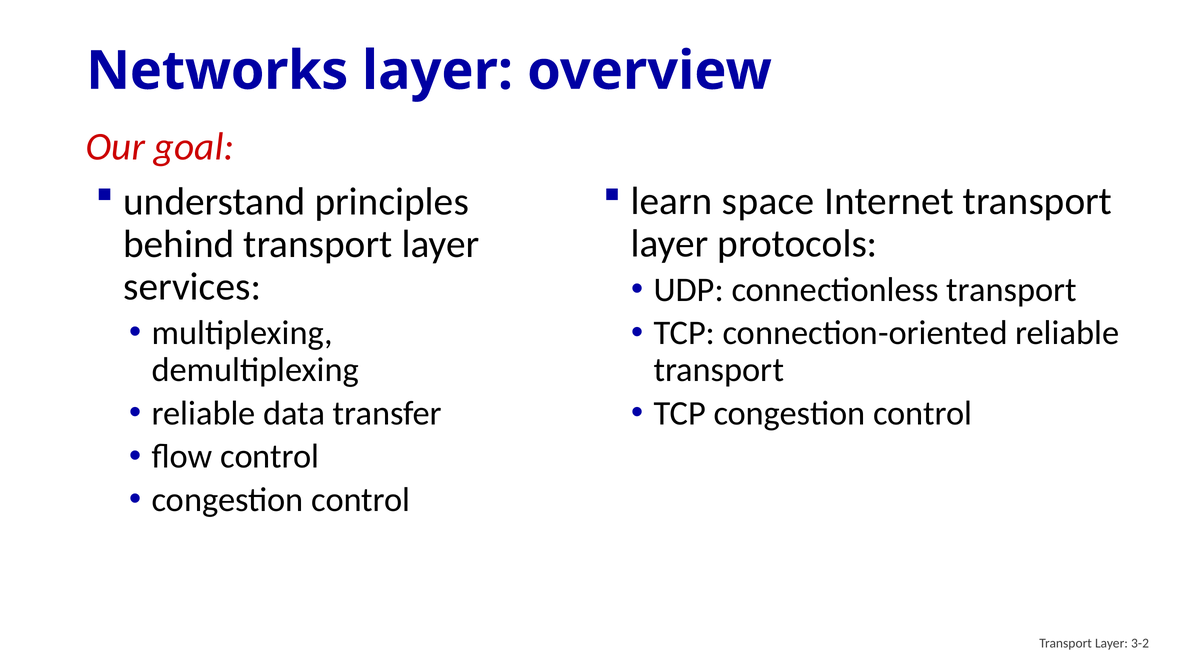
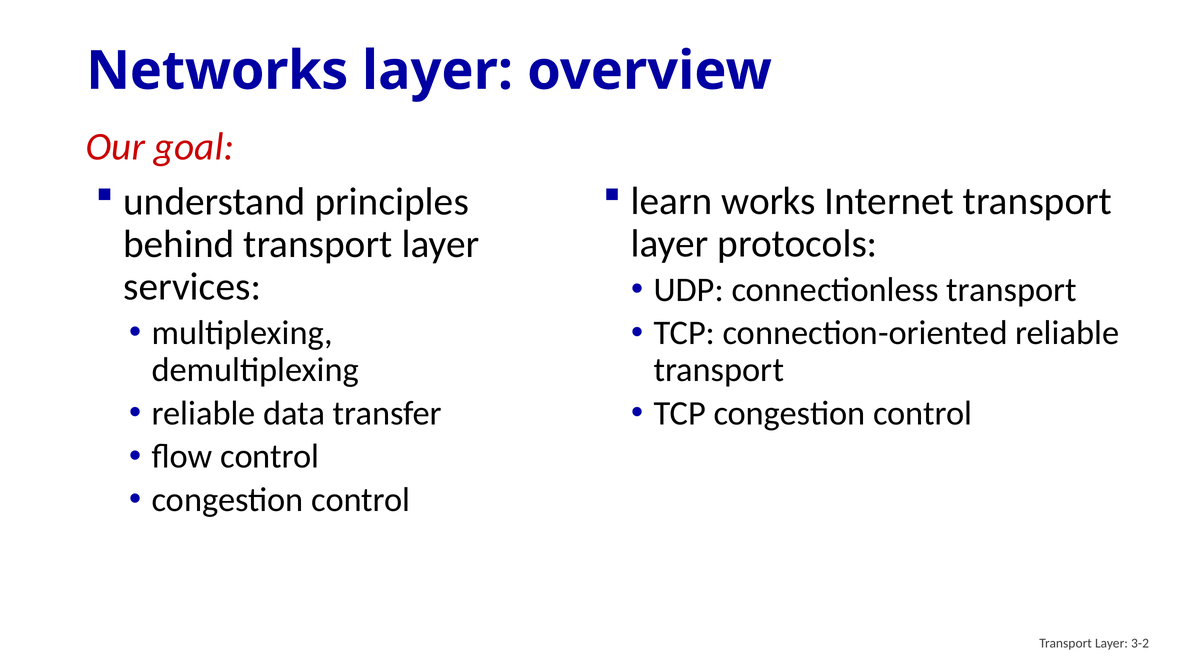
space: space -> works (769, 201)
